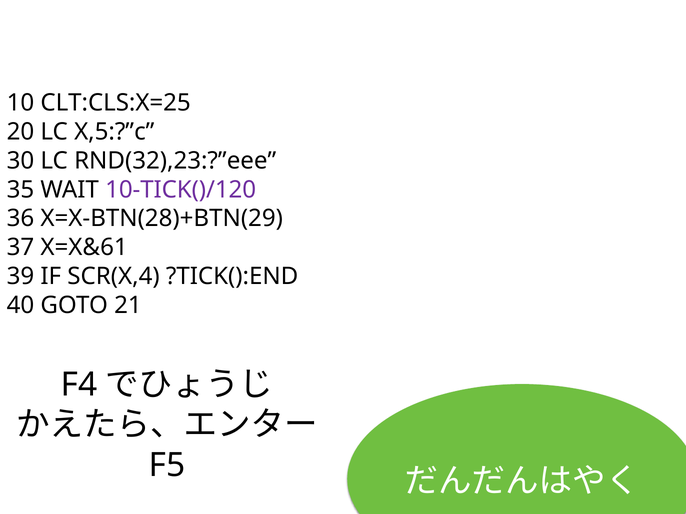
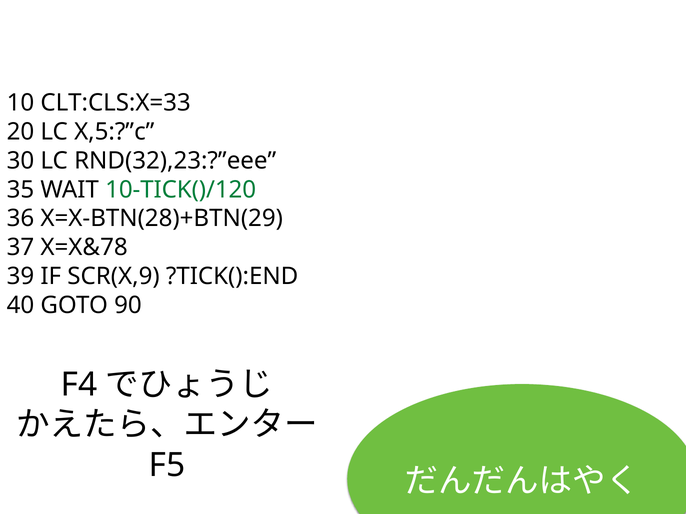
CLT:CLS:X=25: CLT:CLS:X=25 -> CLT:CLS:X=33 (116, 103)
10-TICK()/120 colour: purple -> green (181, 190)
X=X&61: X=X&61 -> X=X&78 (84, 248)
SCR(X,4: SCR(X,4 -> SCR(X,9 (114, 277)
21: 21 -> 90 (128, 306)
